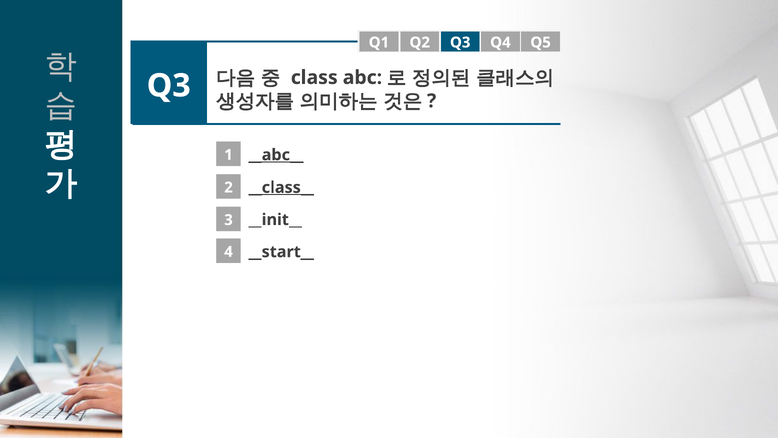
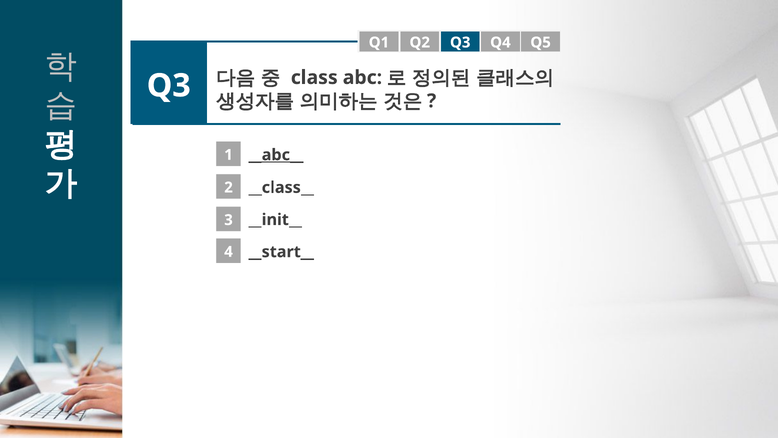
__class__ underline: present -> none (281, 187)
